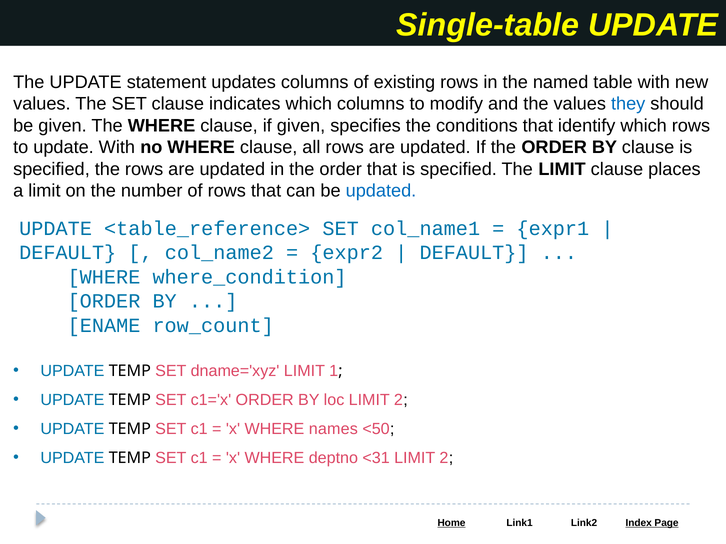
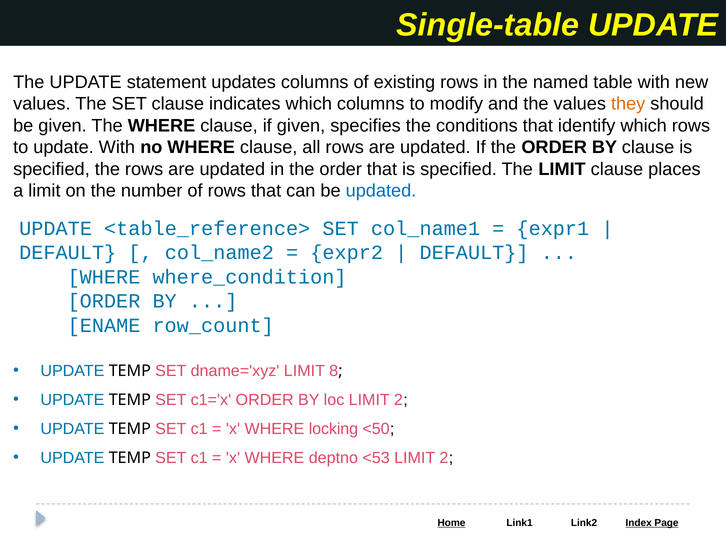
they colour: blue -> orange (628, 104)
1: 1 -> 8 (334, 371)
names: names -> locking (333, 429)
<31: <31 -> <53 (376, 458)
